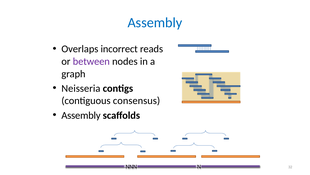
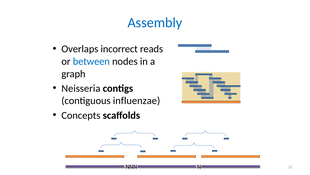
between colour: purple -> blue (91, 61)
consensus: consensus -> influenzae (137, 100)
Assembly: Assembly -> Concepts (81, 115)
